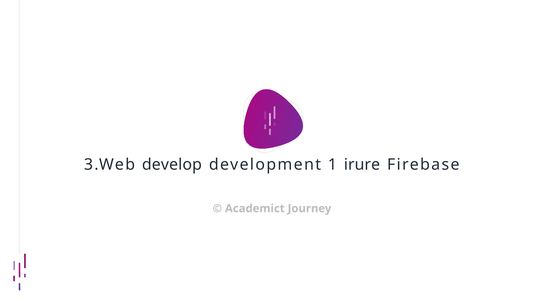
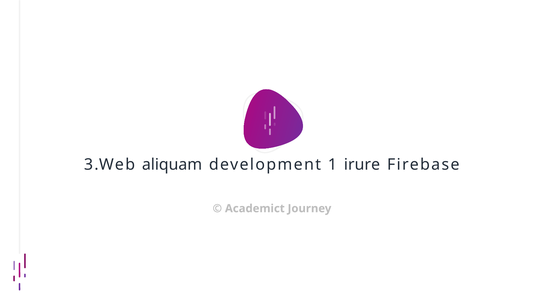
develop: develop -> aliquam (172, 165)
